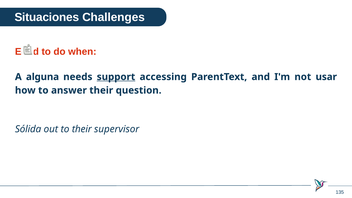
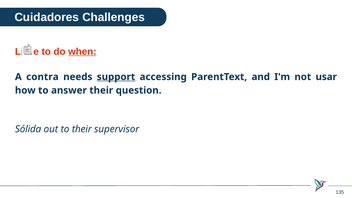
Situaciones: Situaciones -> Cuidadores (47, 17)
Edad: Edad -> Libre (27, 52)
when underline: none -> present (82, 52)
alguna: alguna -> contra (42, 77)
